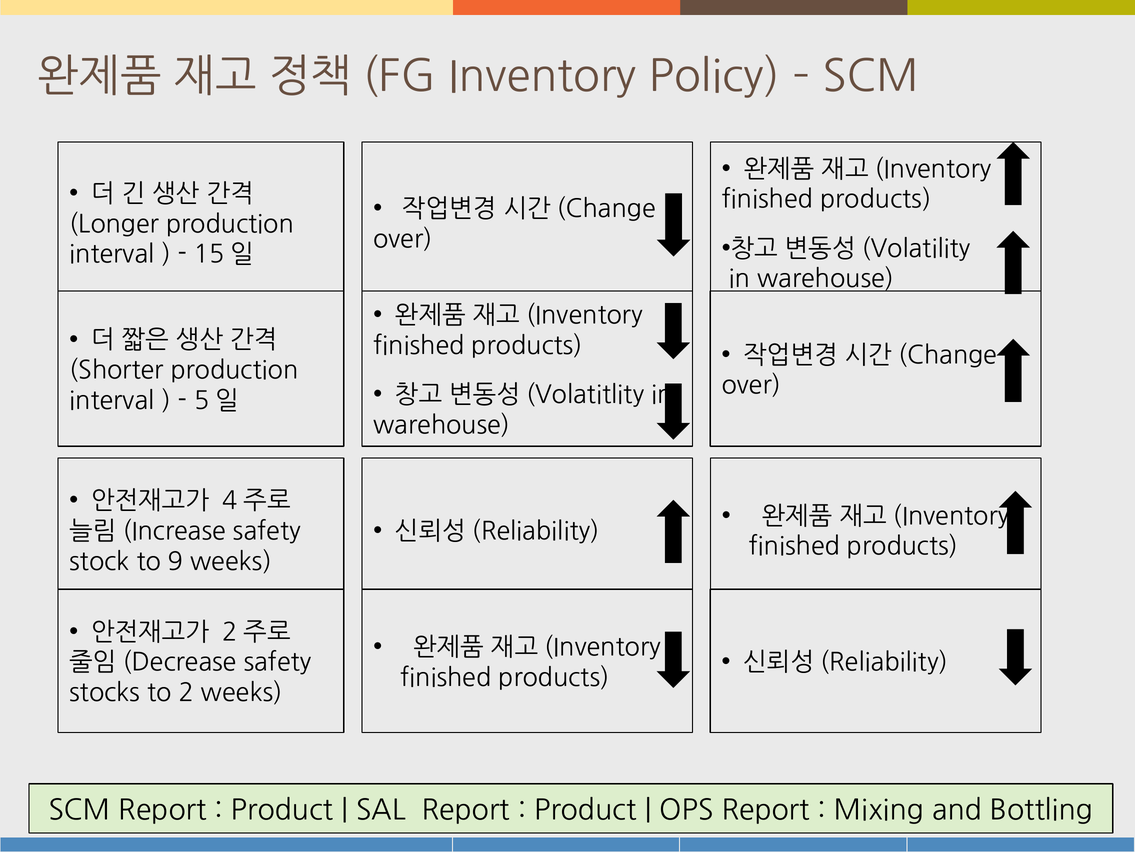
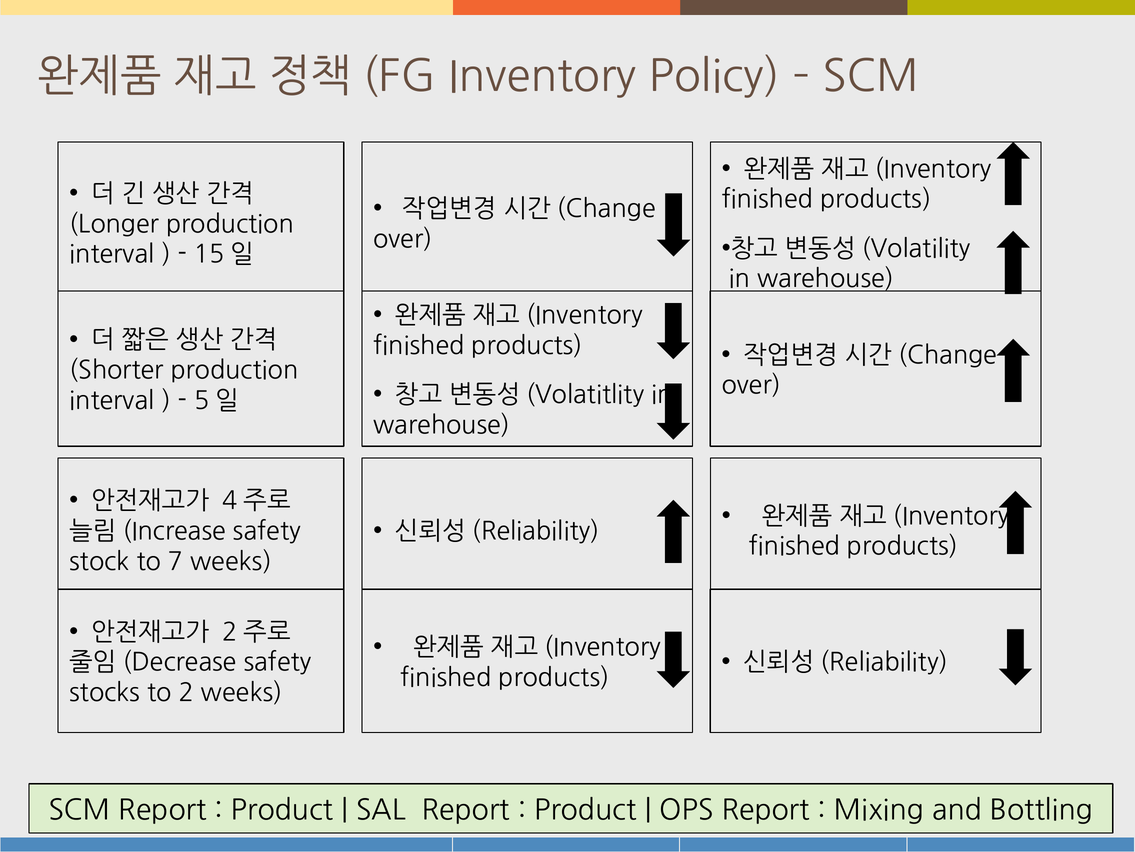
9: 9 -> 7 (176, 561)
